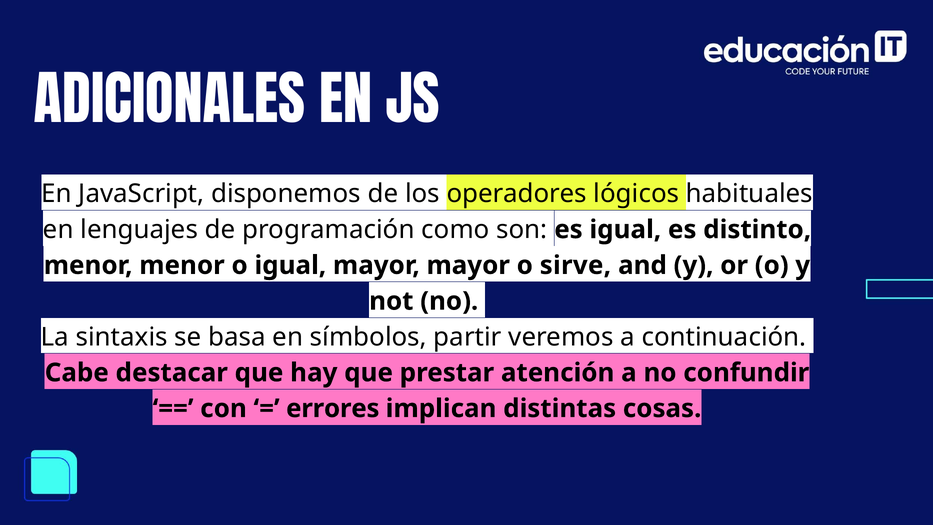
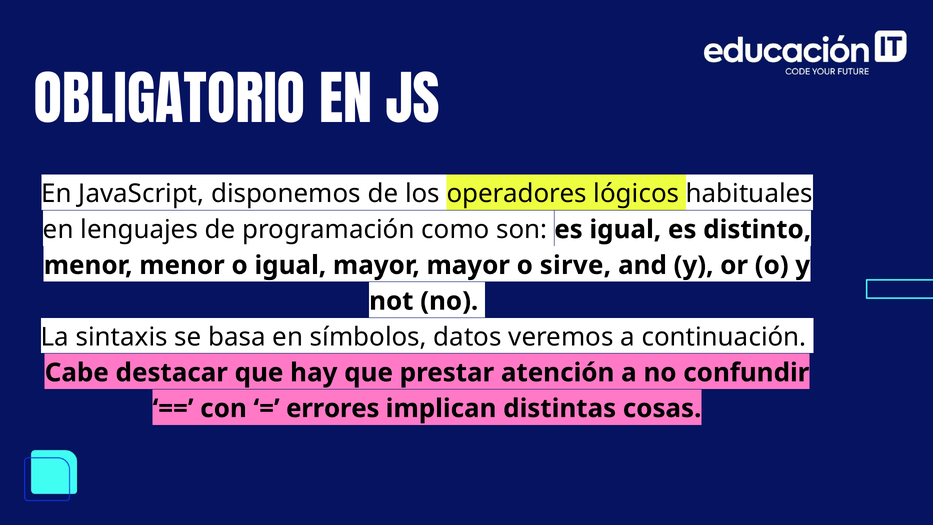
ADICIONALES: ADICIONALES -> OBLIGATORIO (170, 103)
partir: partir -> datos (468, 337)
